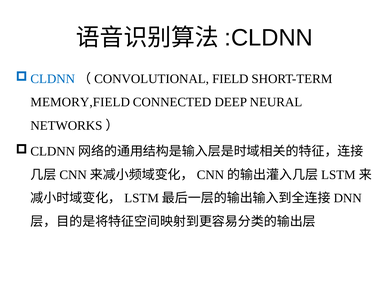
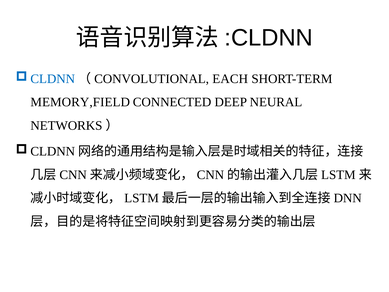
FIELD: FIELD -> EACH (230, 79)
